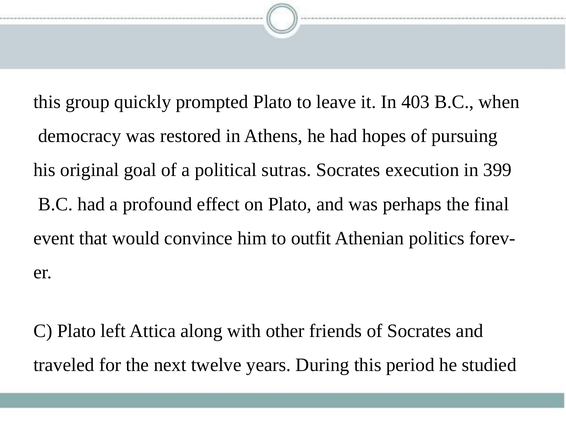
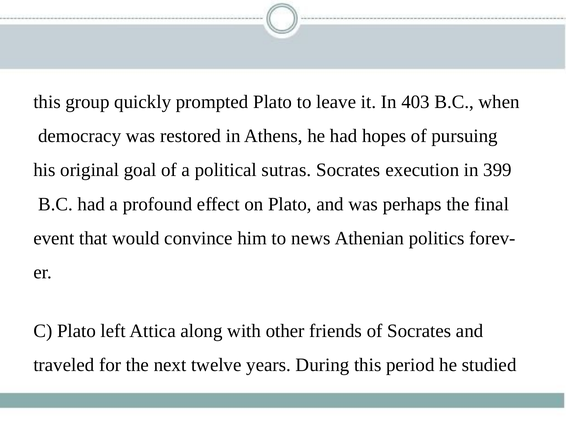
outfit: outfit -> news (311, 238)
